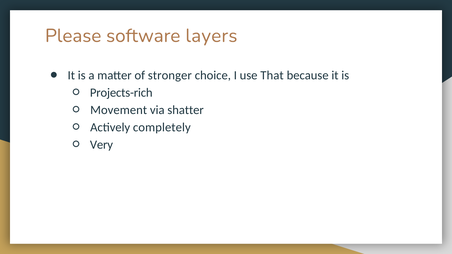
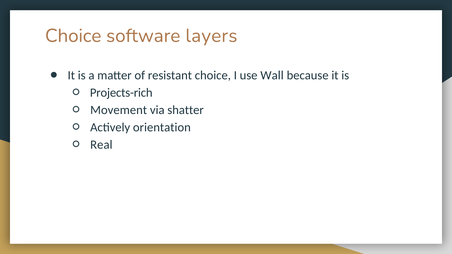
Please: Please -> Choice (73, 36)
stronger: stronger -> resistant (170, 75)
That: That -> Wall (272, 75)
completely: completely -> orientation (162, 127)
Very: Very -> Real (101, 145)
